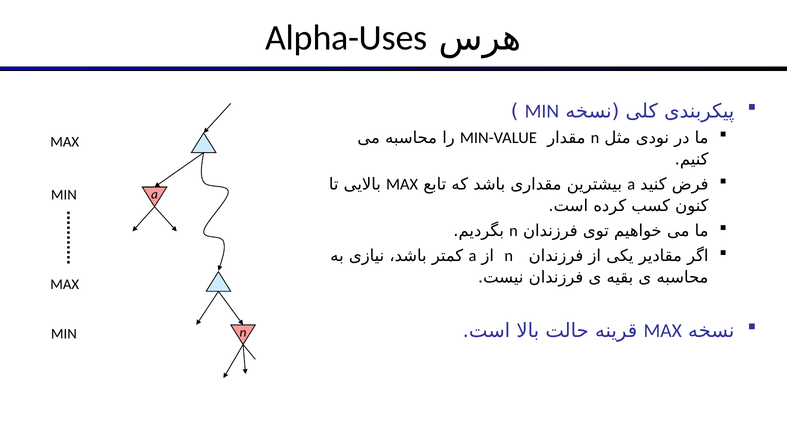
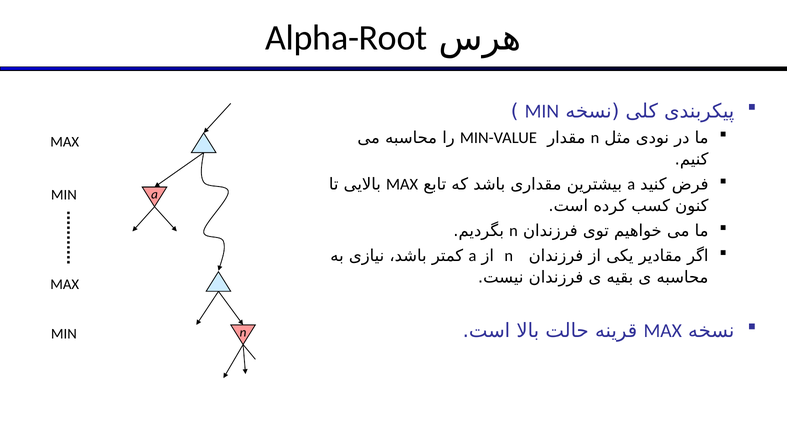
Alpha-Uses: Alpha-Uses -> Alpha-Root (346, 38)
